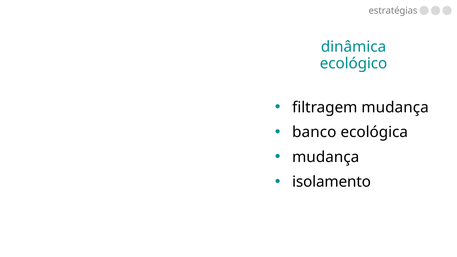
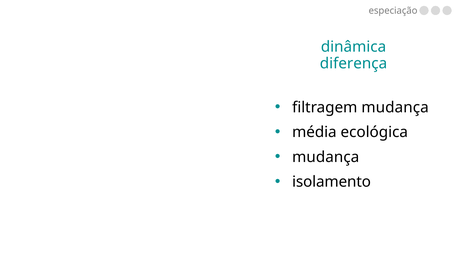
estratégias: estratégias -> especiação (393, 11)
ecológico: ecológico -> diferença (353, 63)
banco: banco -> média (314, 132)
